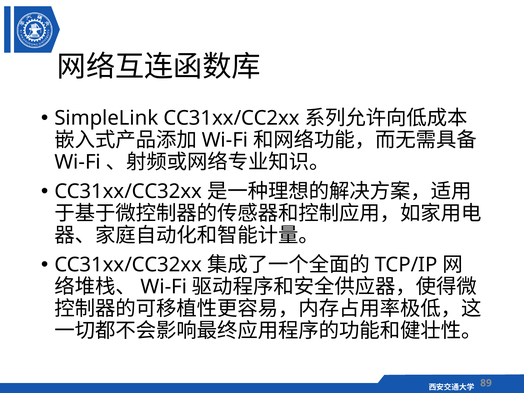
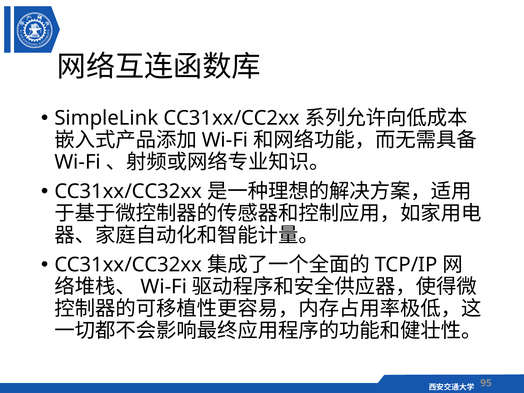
89: 89 -> 95 (486, 383)
